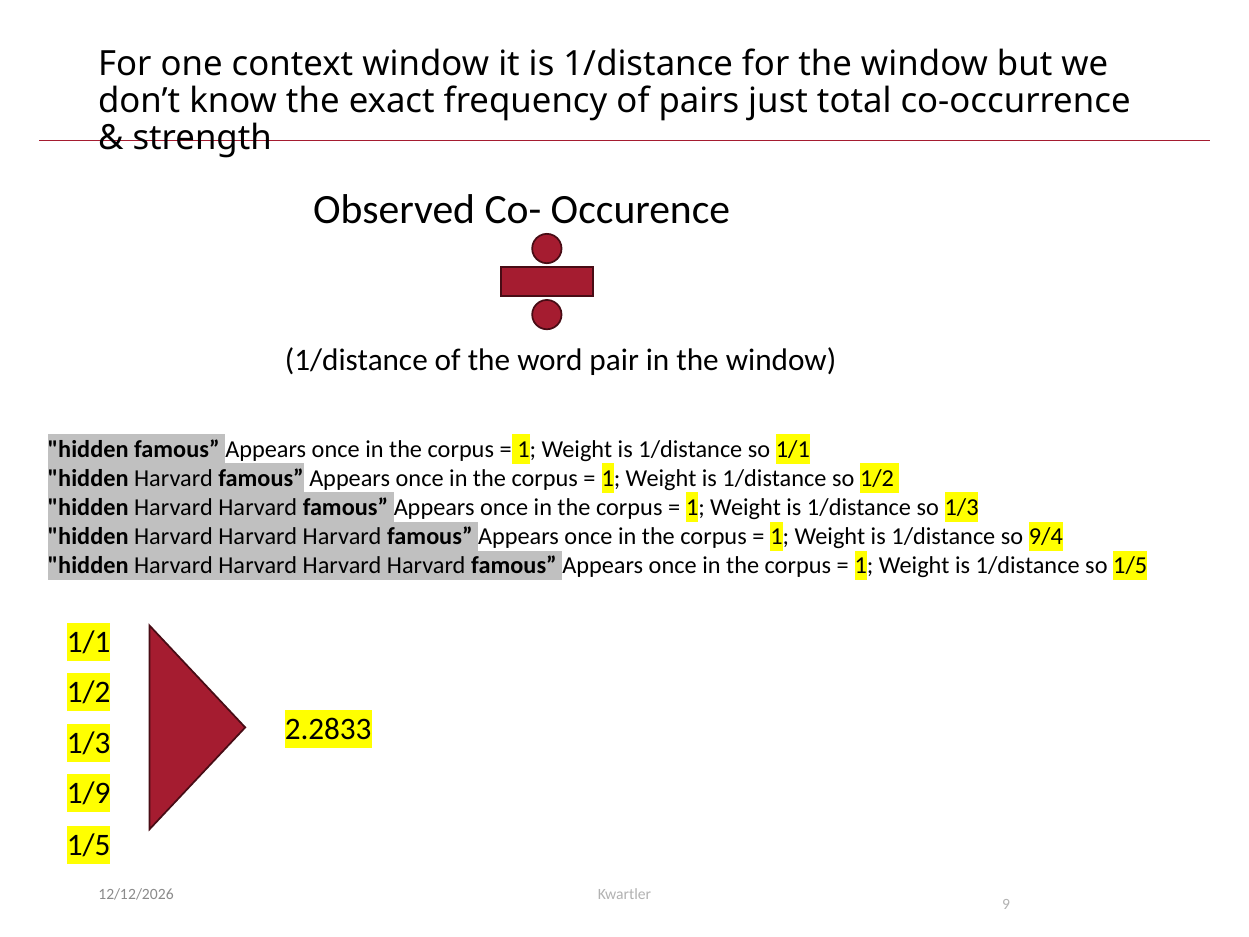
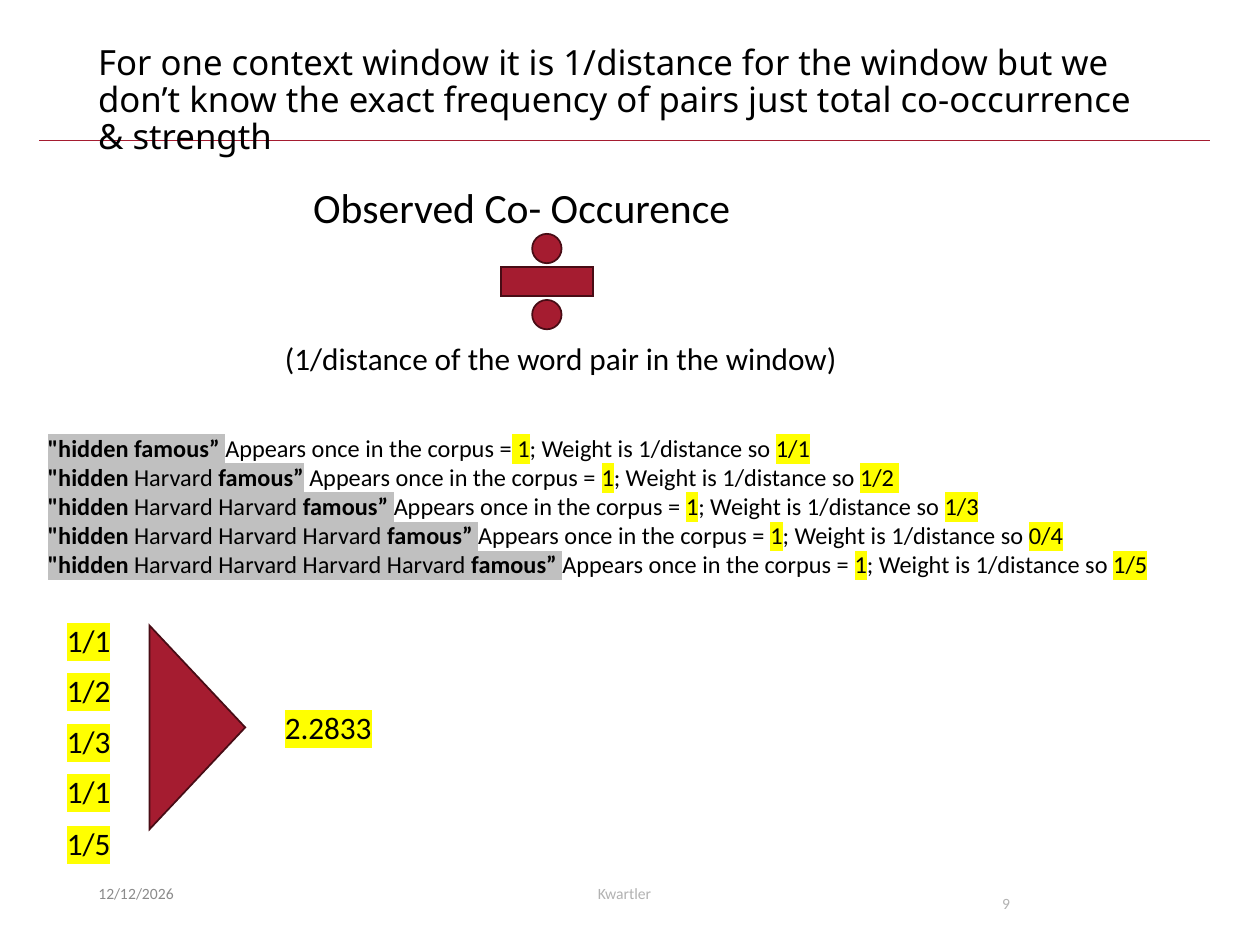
9/4: 9/4 -> 0/4 (1046, 536)
1/9: 1/9 -> 1/1 (89, 793)
